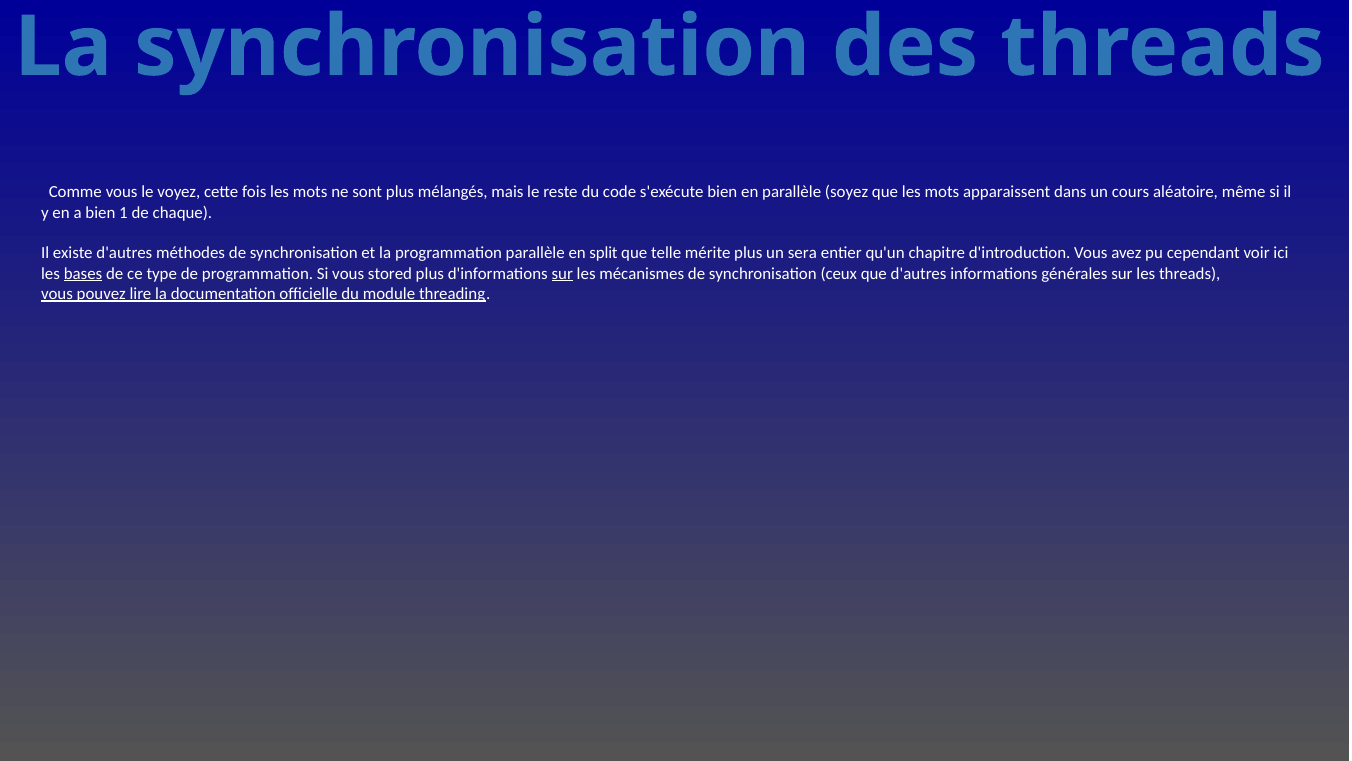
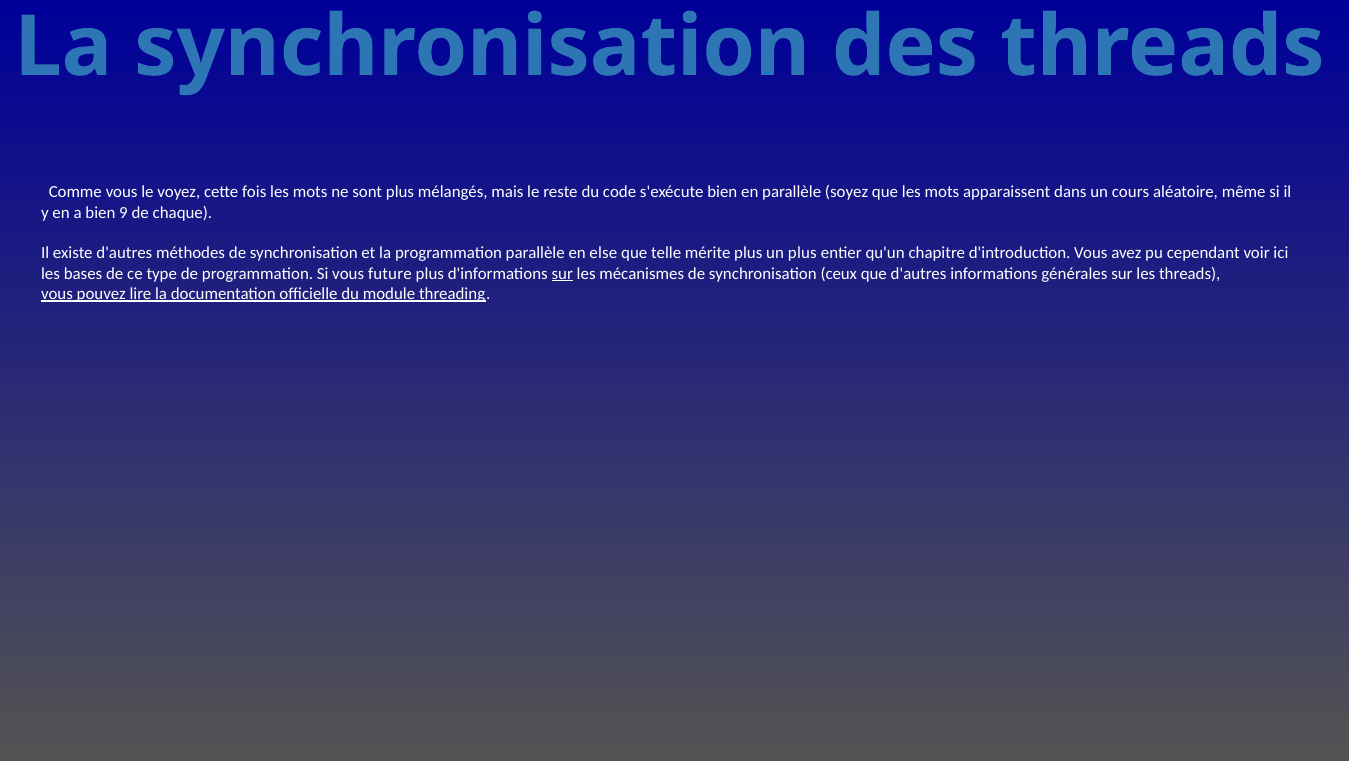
1: 1 -> 9 (124, 213)
split: split -> else (603, 253)
un sera: sera -> plus (802, 253)
bases underline: present -> none (83, 273)
stored: stored -> future (390, 273)
